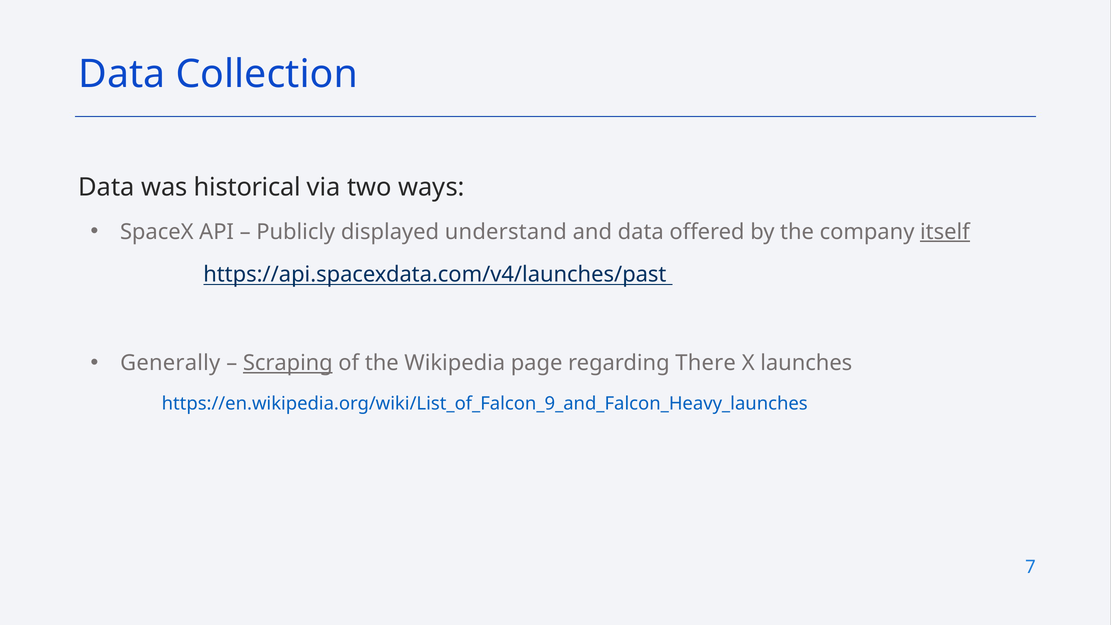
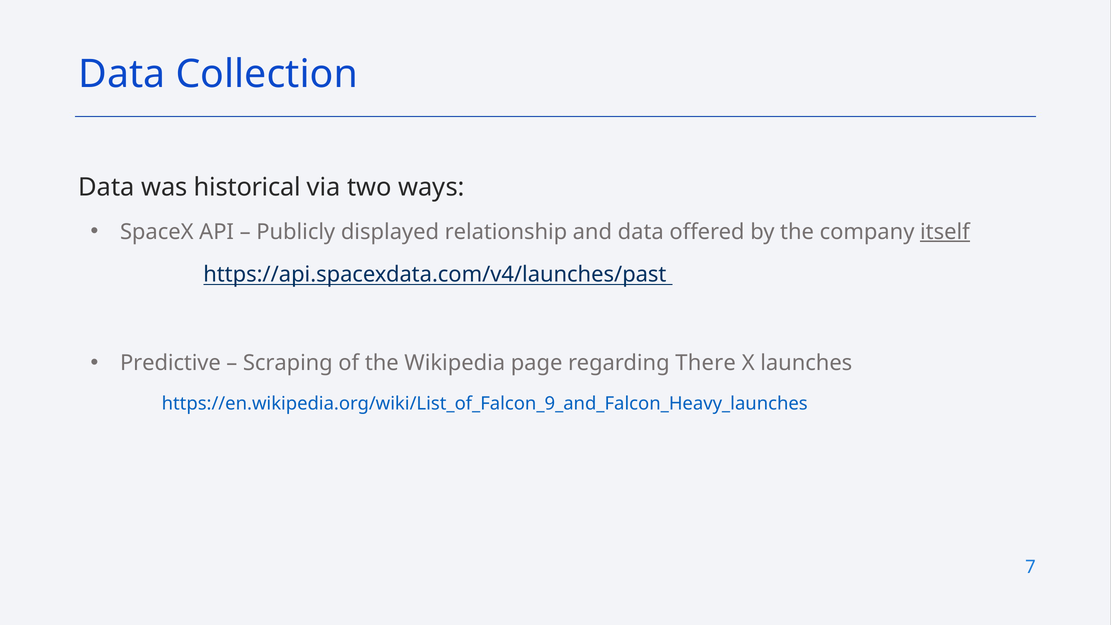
understand: understand -> relationship (506, 232)
Generally: Generally -> Predictive (170, 363)
Scraping underline: present -> none (288, 363)
